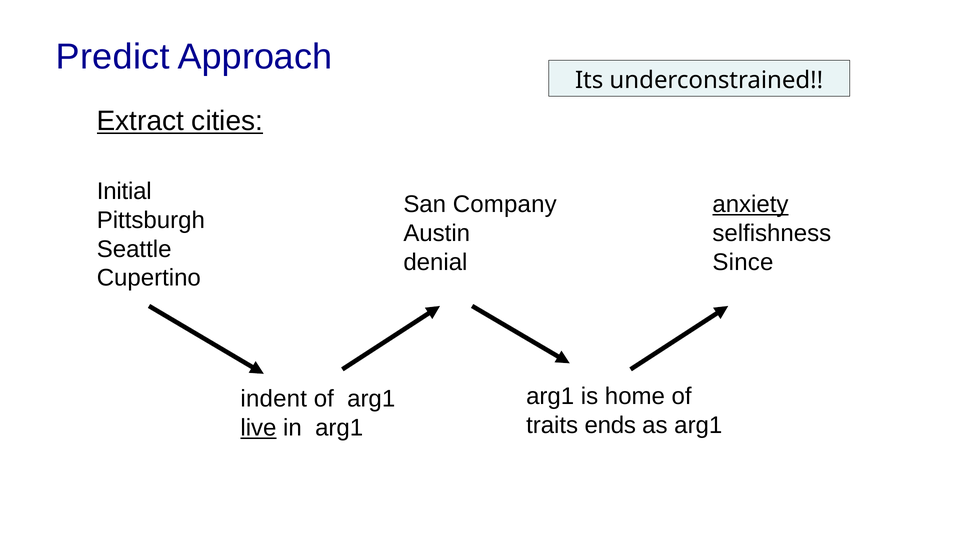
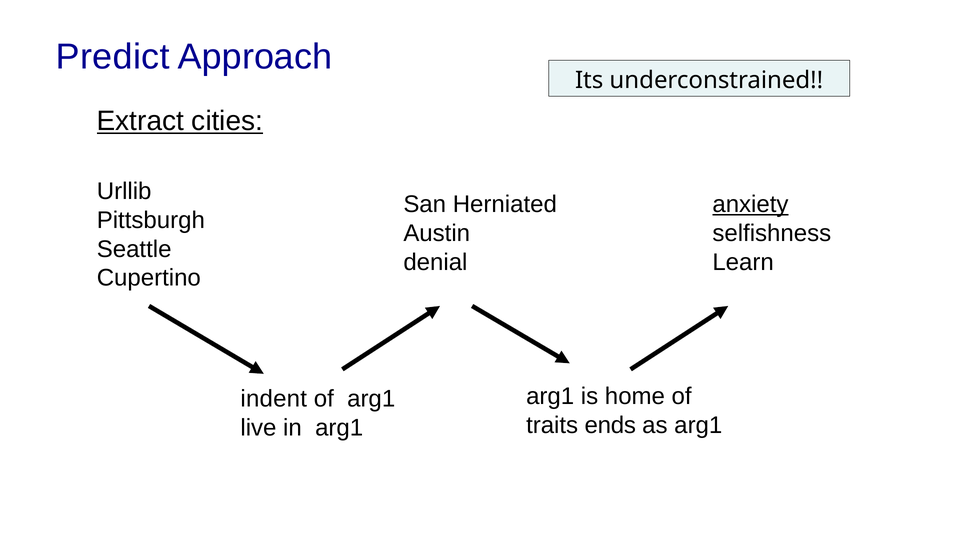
Initial: Initial -> Urllib (124, 191)
Company: Company -> Herniated (505, 204)
Since: Since -> Learn (743, 262)
live underline: present -> none (258, 427)
